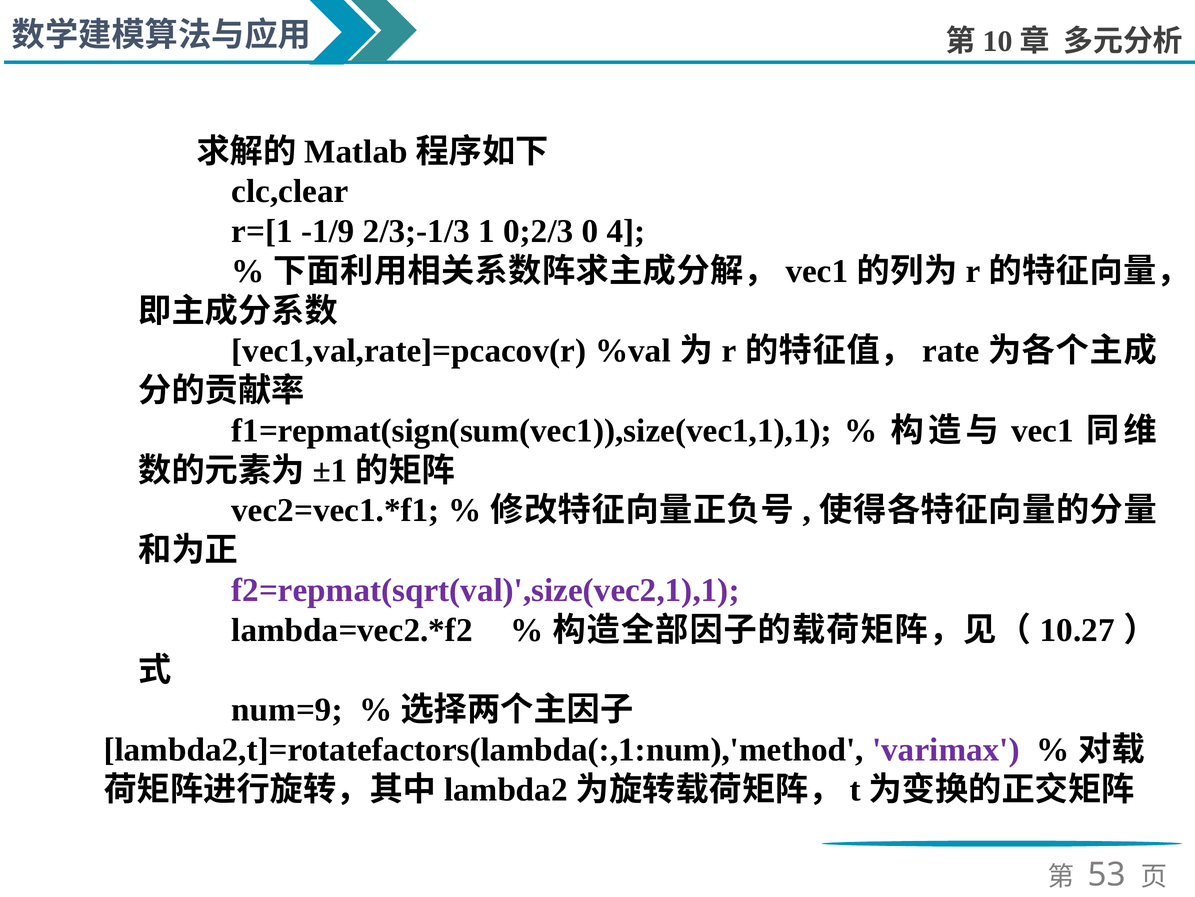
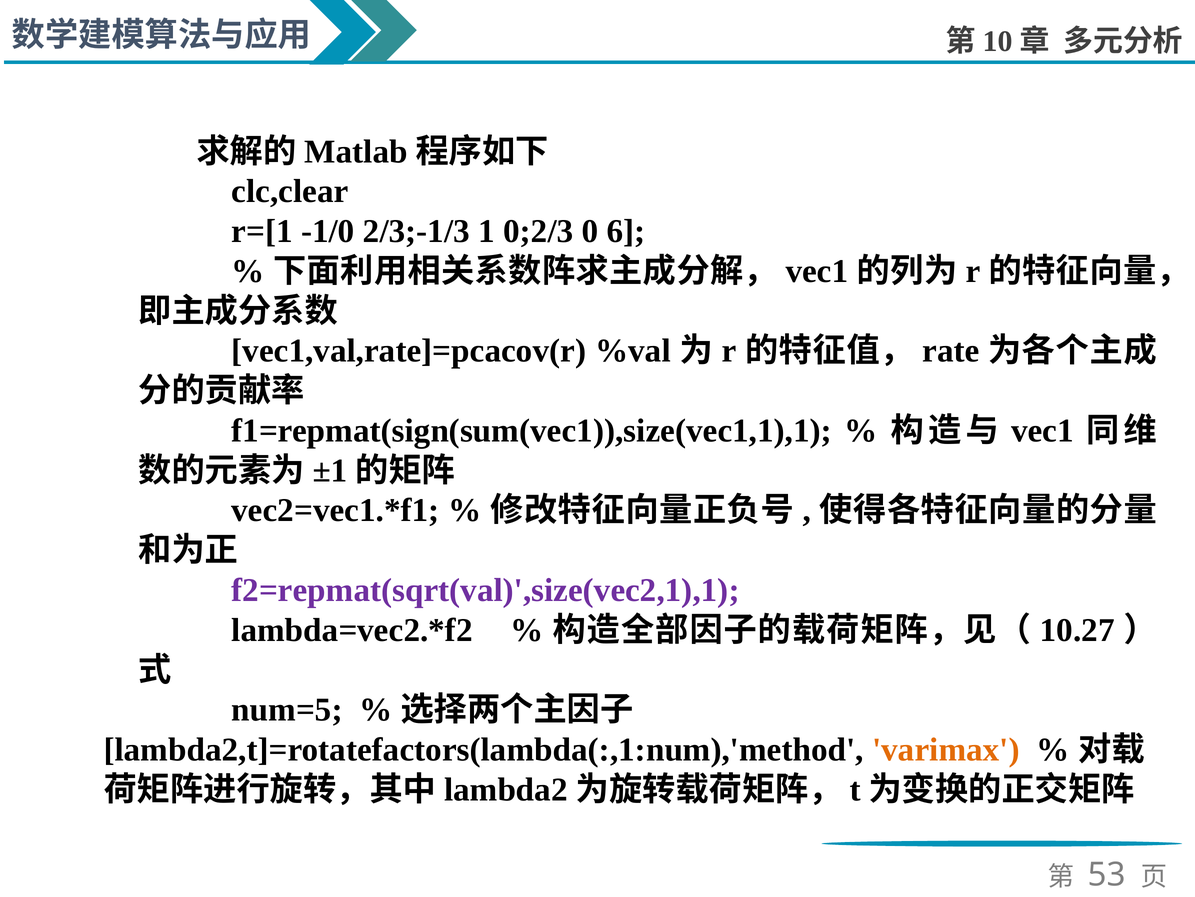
-1/9: -1/9 -> -1/0 (328, 231)
4: 4 -> 6 (626, 231)
num=9: num=9 -> num=5 (287, 709)
varimax colour: purple -> orange (946, 749)
